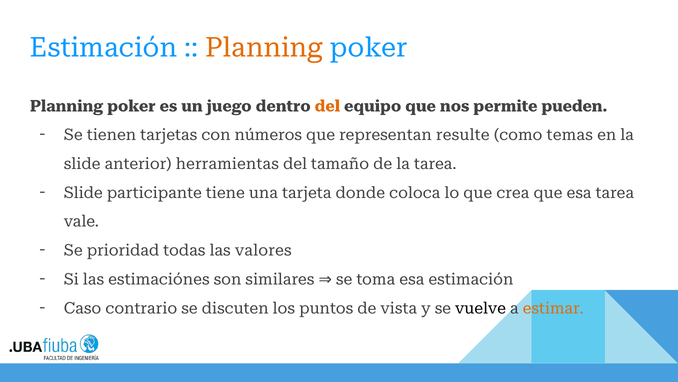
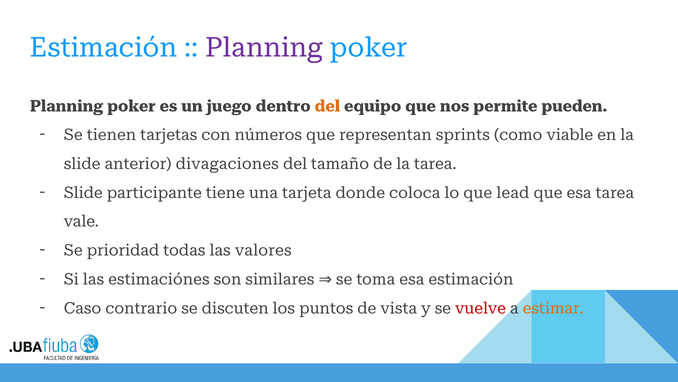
Planning colour: orange -> purple (264, 48)
resulte: resulte -> sprints (463, 135)
temas: temas -> viable (570, 135)
herramientas: herramientas -> divagaciones (227, 164)
crea: crea -> lead (513, 192)
vuelve colour: black -> red (481, 308)
